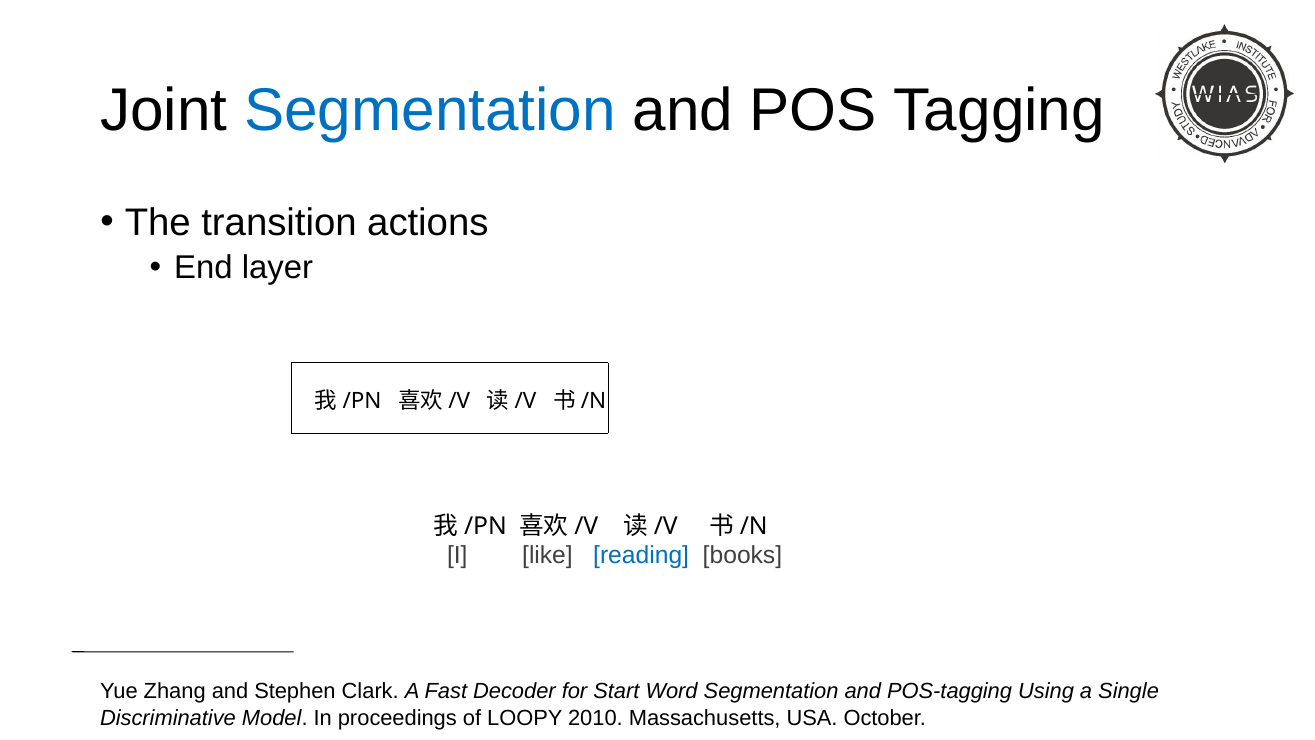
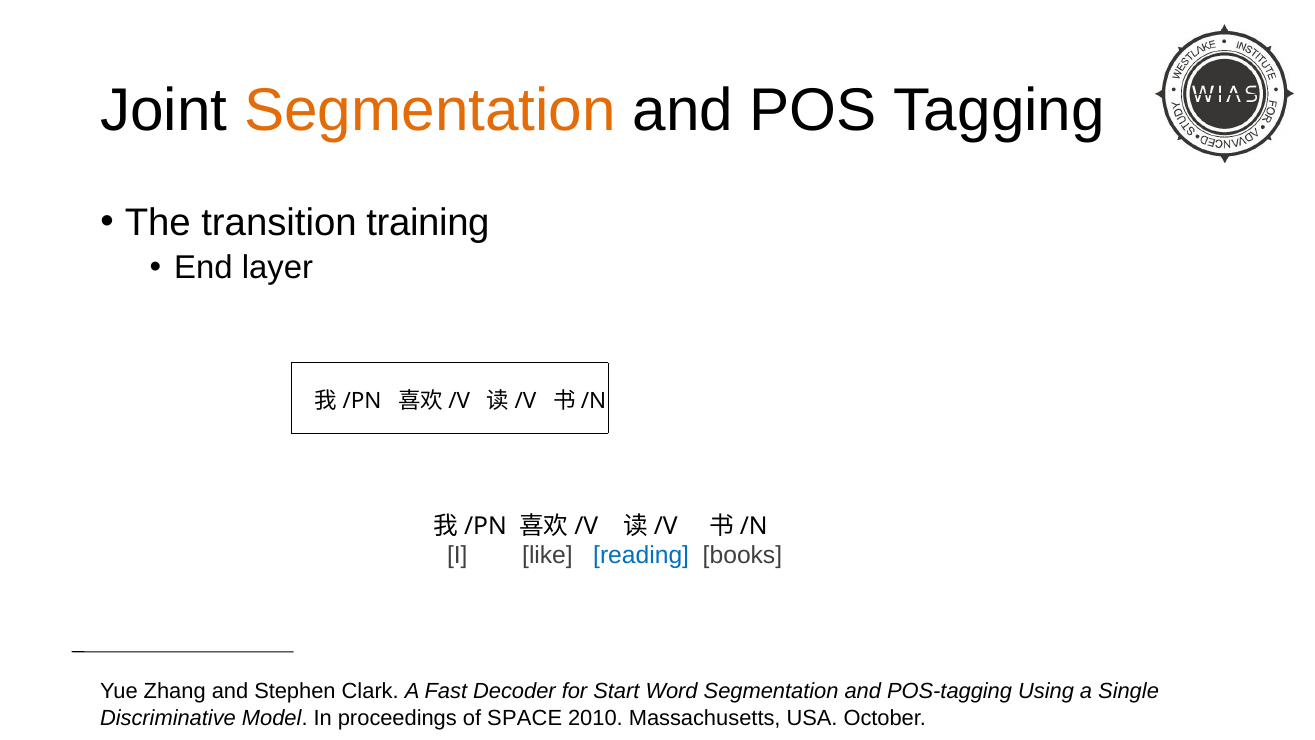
Segmentation colour: blue -> orange (430, 110)
actions: actions -> training (428, 222)
LOOPY: LOOPY -> SPACE (525, 718)
